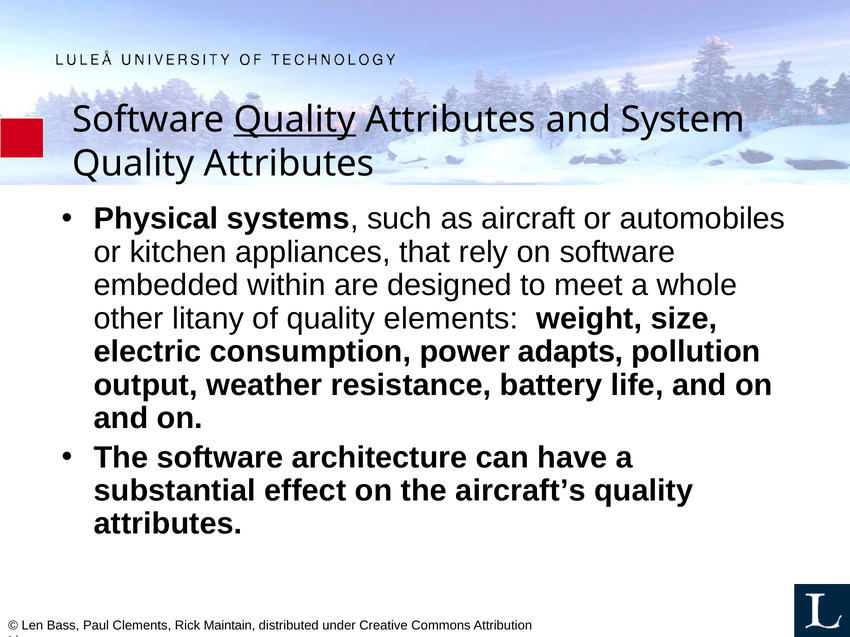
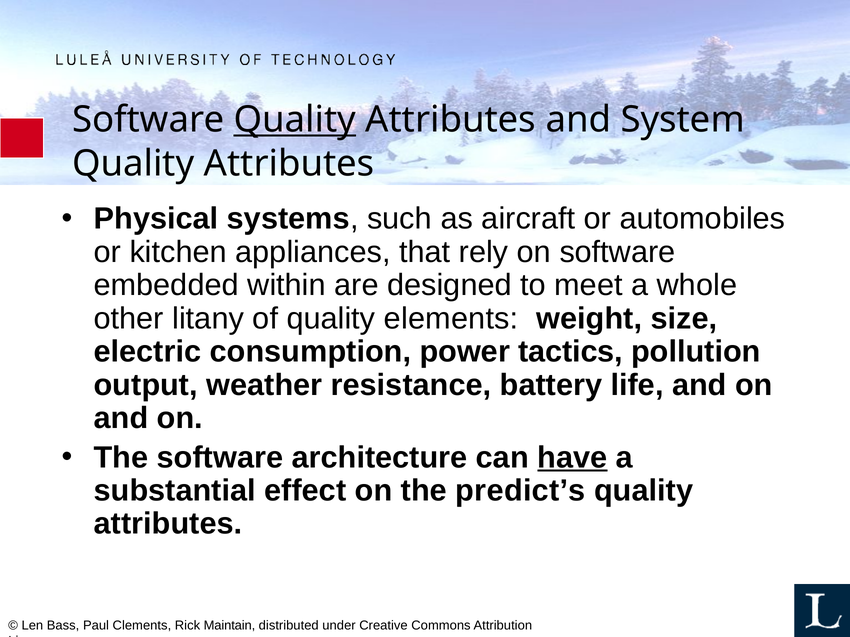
adapts: adapts -> tactics (571, 352)
have underline: none -> present (572, 458)
aircraft’s: aircraft’s -> predict’s (520, 491)
